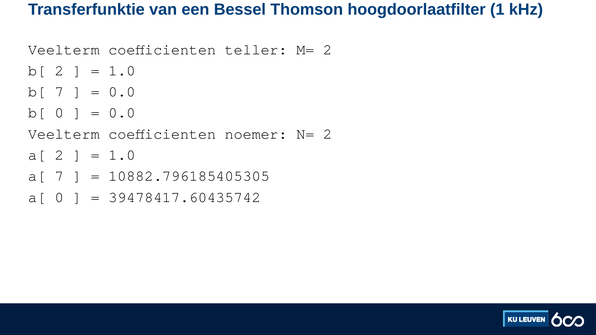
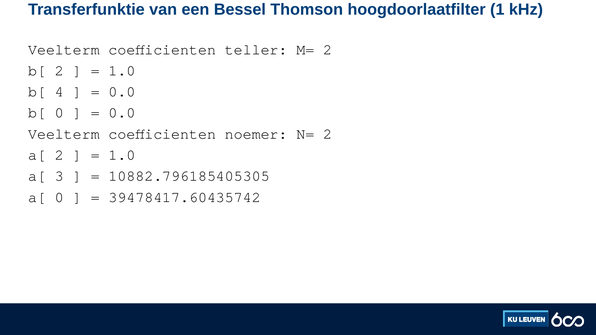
b[ 7: 7 -> 4 (59, 92)
a[ 7: 7 -> 3 (59, 176)
